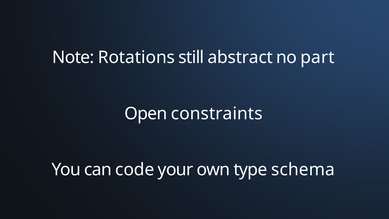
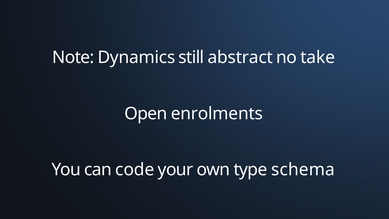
Rotations: Rotations -> Dynamics (136, 57)
part: part -> take (318, 57)
constraints: constraints -> enrolments (217, 113)
